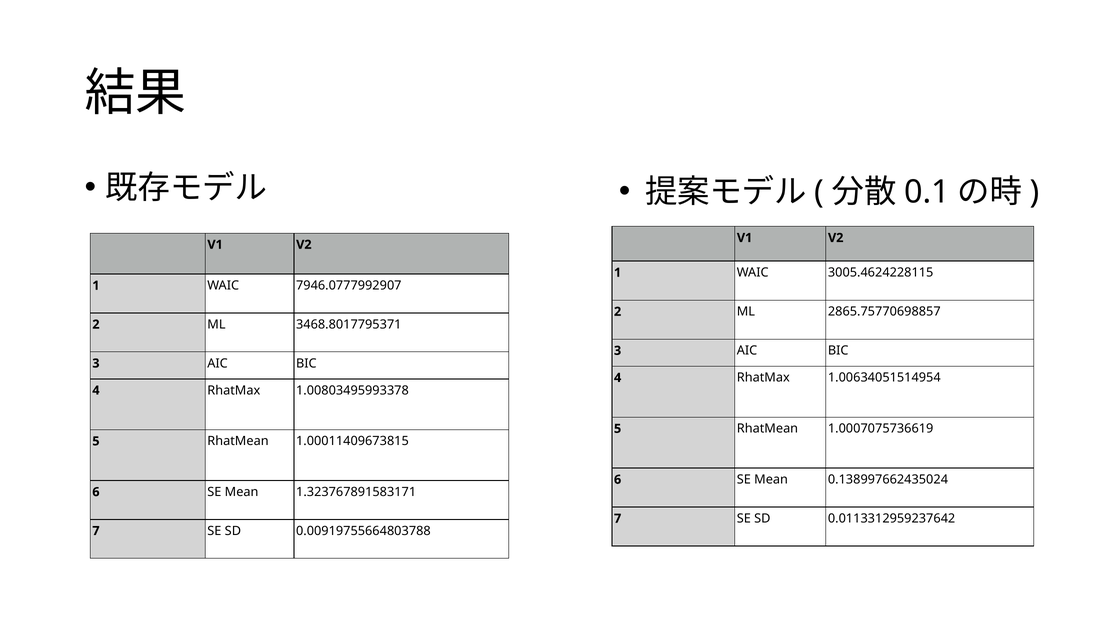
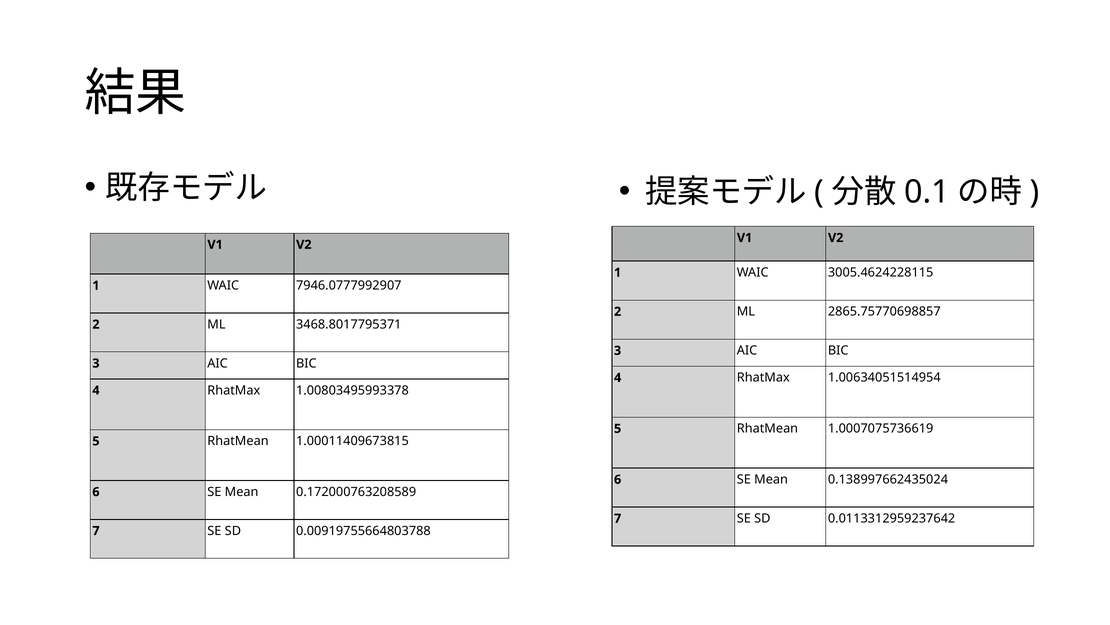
1.323767891583171: 1.323767891583171 -> 0.172000763208589 (356, 491)
